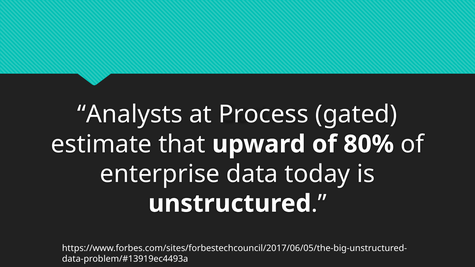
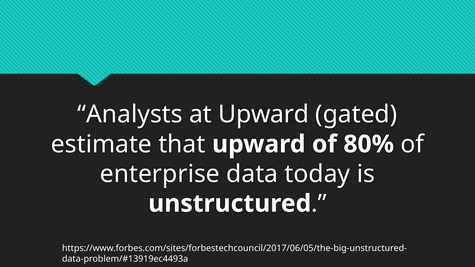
at Process: Process -> Upward (264, 115)
